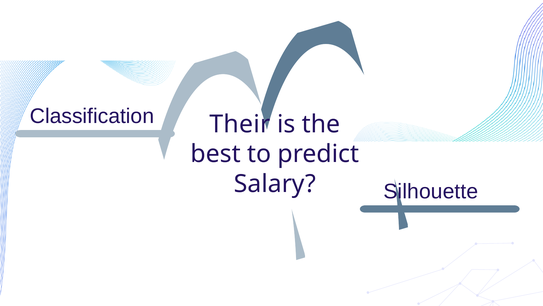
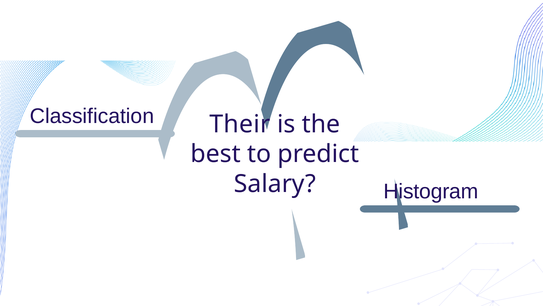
Silhouette: Silhouette -> Histogram (431, 191)
